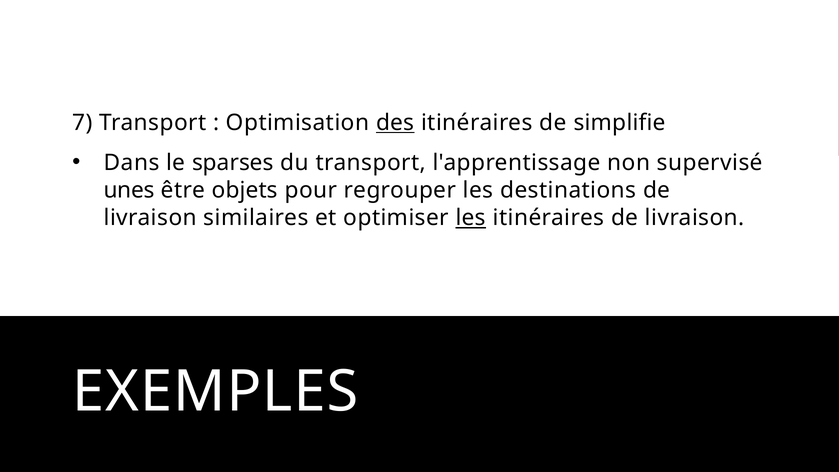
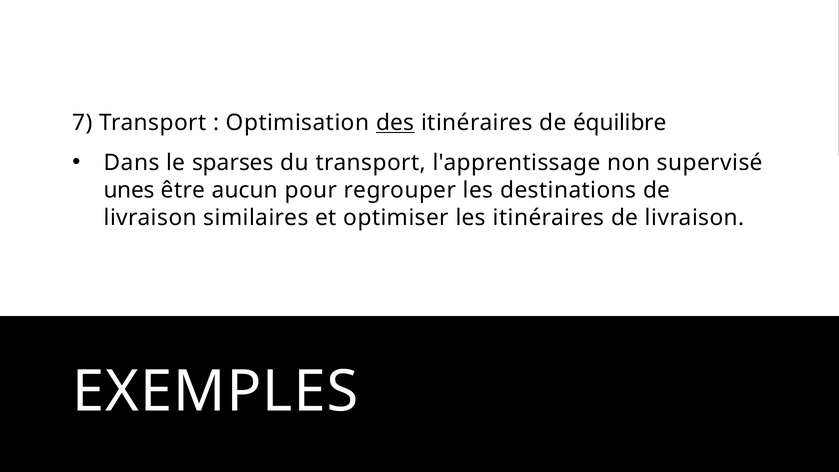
simplifie: simplifie -> équilibre (620, 123)
objets: objets -> aucun (245, 190)
les underline: present -> none (471, 218)
